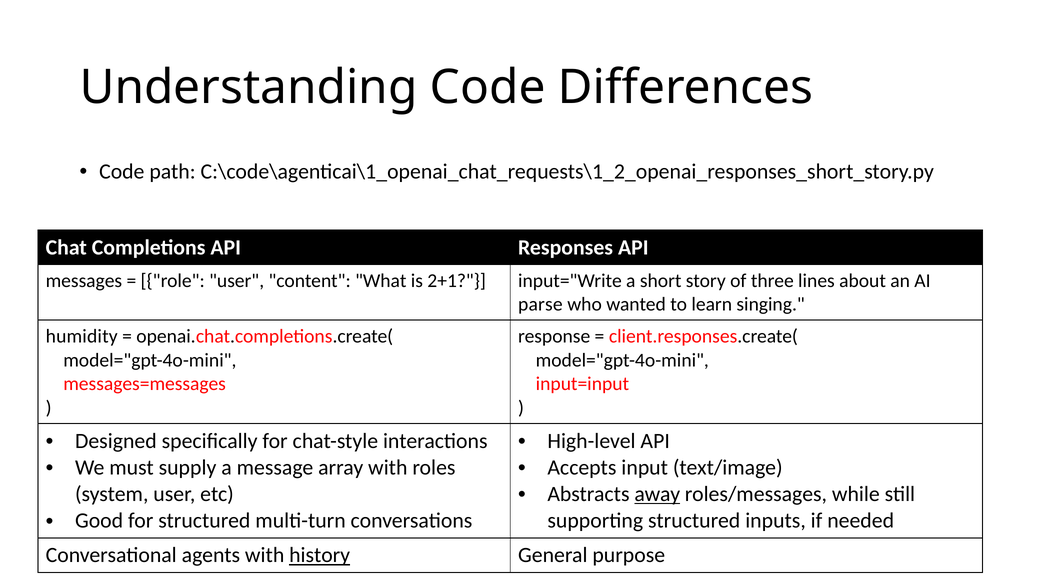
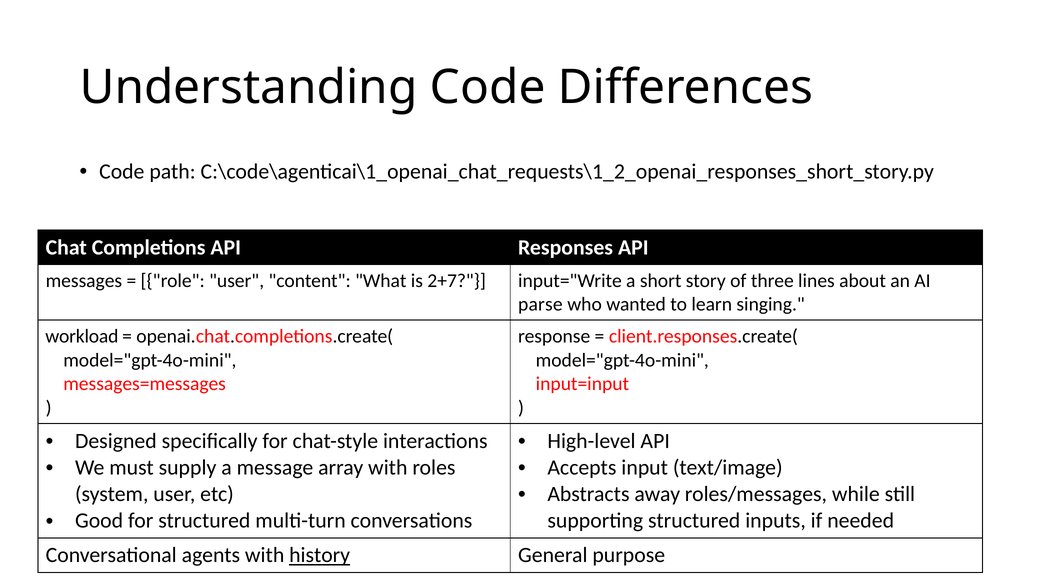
2+1: 2+1 -> 2+7 (457, 281)
humidity: humidity -> workload (82, 336)
away underline: present -> none (657, 494)
